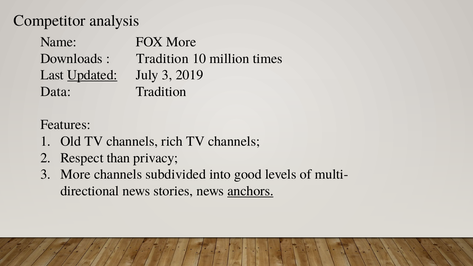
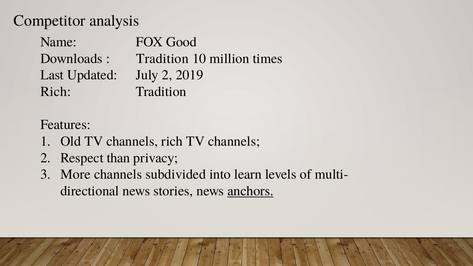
FOX More: More -> Good (181, 42)
Updated underline: present -> none (92, 75)
July 3: 3 -> 2 (167, 75)
Data: Data -> Rich (56, 92)
good: good -> learn (248, 174)
